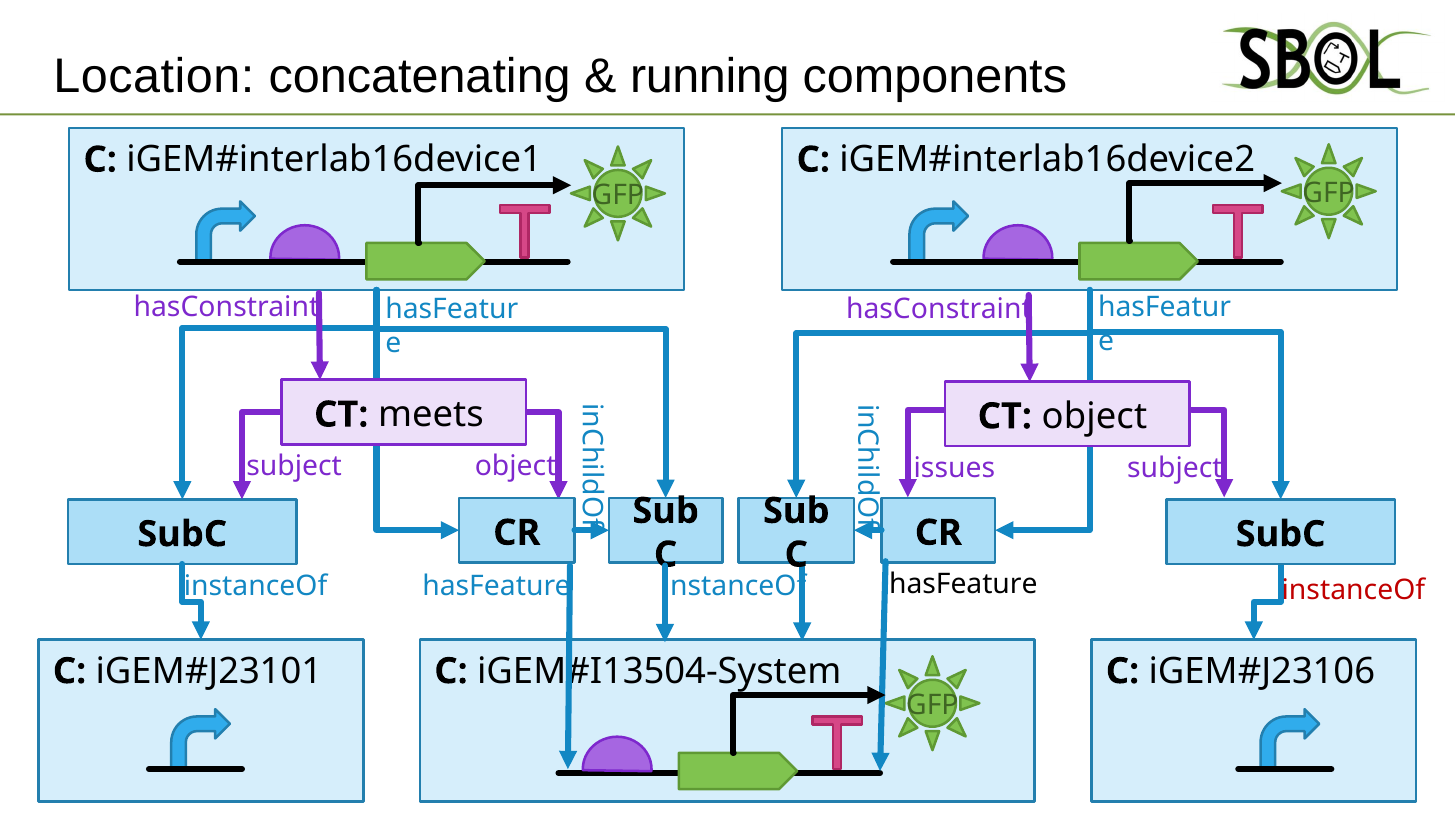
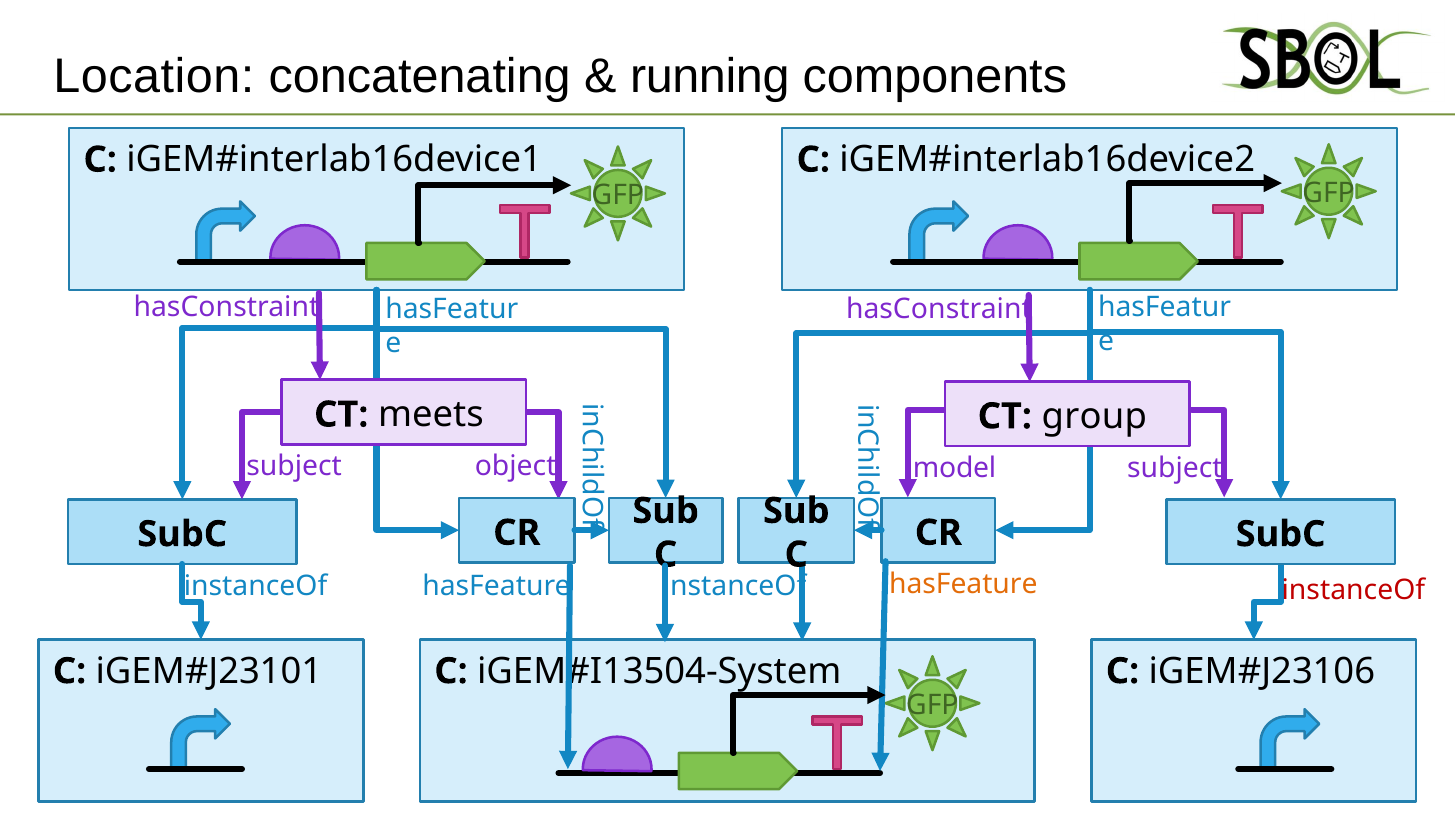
CT object: object -> group (1094, 416)
issues: issues -> model (955, 468)
hasFeature colour: black -> orange (963, 584)
